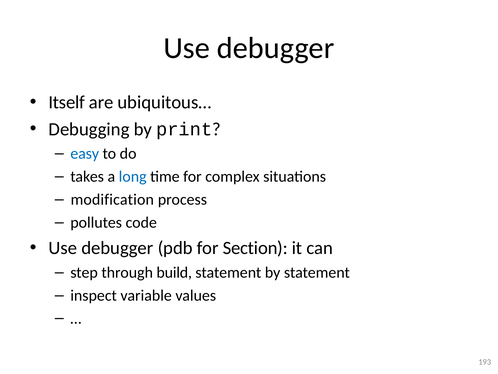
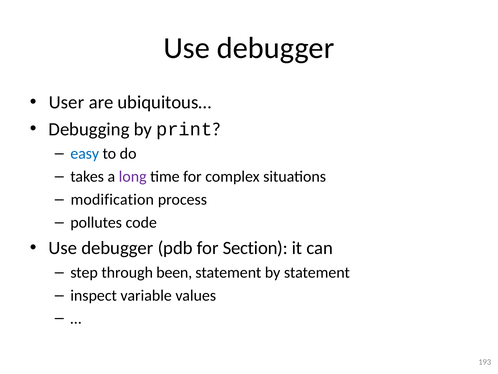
Itself: Itself -> User (66, 102)
long colour: blue -> purple (133, 176)
build: build -> been (174, 272)
